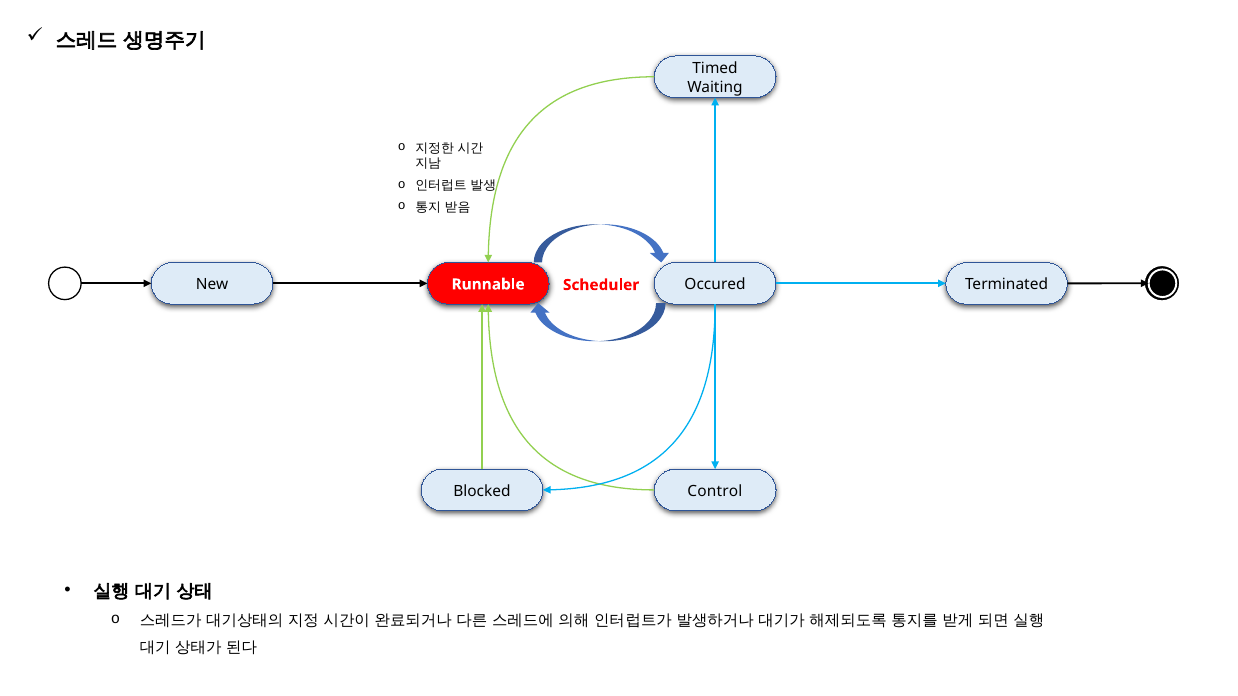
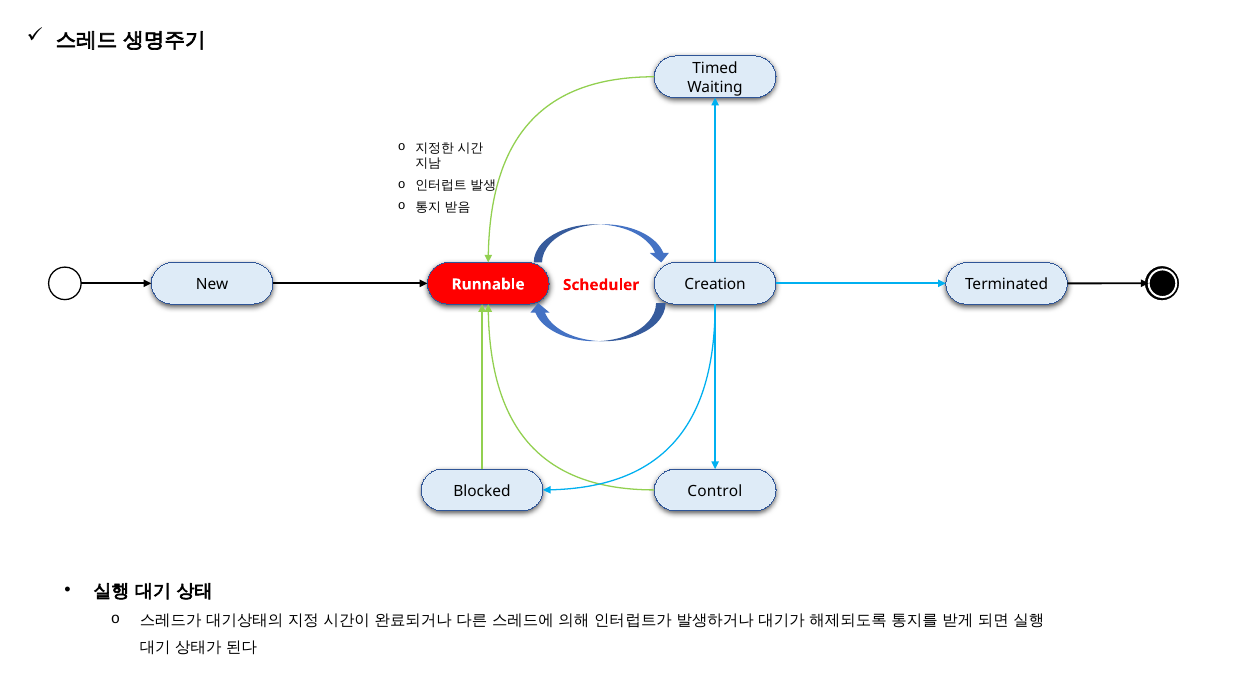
Occured: Occured -> Creation (715, 285)
